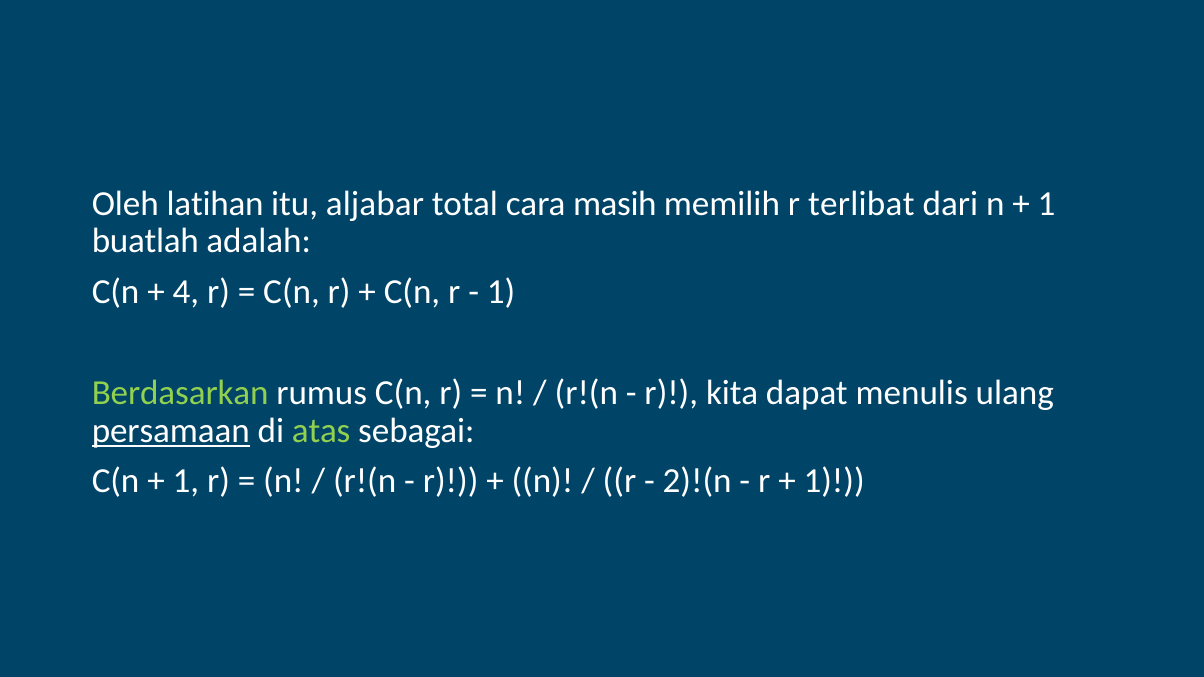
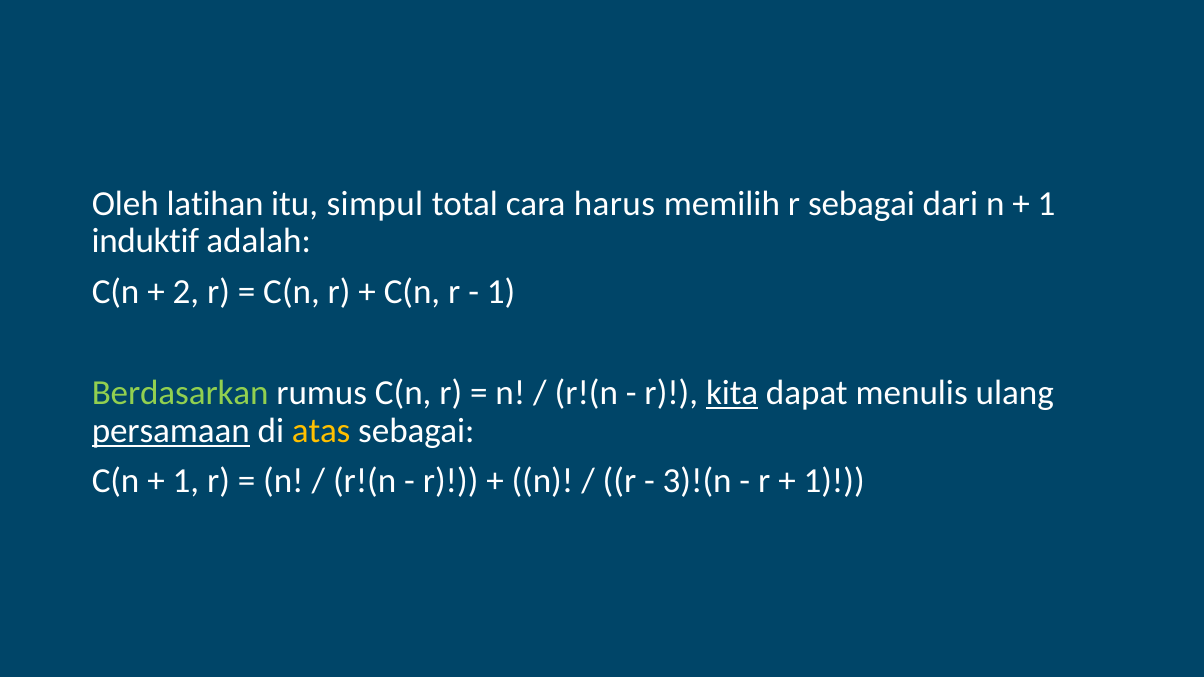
aljabar: aljabar -> simpul (375, 204)
masih: masih -> harus (614, 204)
r terlibat: terlibat -> sebagai (861, 204)
buatlah: buatlah -> induktif (145, 241)
4: 4 -> 2 (186, 292)
kita underline: none -> present (732, 393)
atas colour: light green -> yellow (321, 431)
2)!(n: 2)!(n -> 3)!(n (697, 481)
